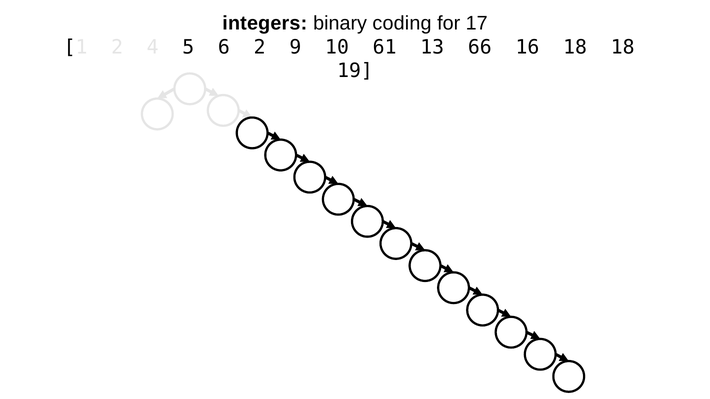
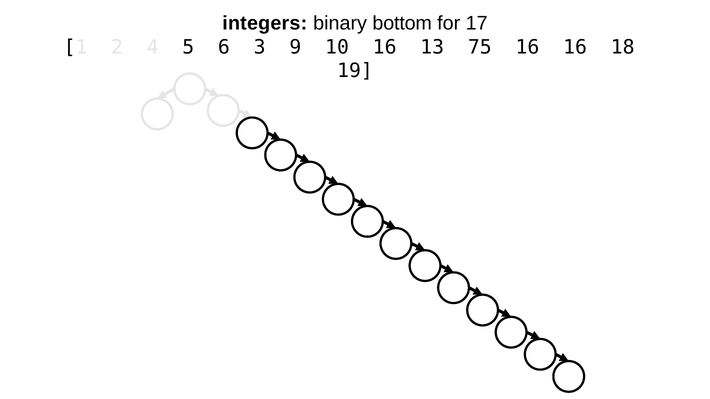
coding: coding -> bottom (402, 23)
6 2: 2 -> 3 (260, 47)
10 61: 61 -> 16 (385, 47)
66: 66 -> 75 (480, 47)
16 18: 18 -> 16 (575, 47)
